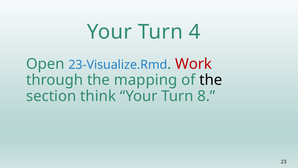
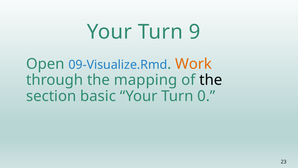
4: 4 -> 9 (195, 32)
23-Visualize.Rmd: 23-Visualize.Rmd -> 09-Visualize.Rmd (118, 65)
Work colour: red -> orange (194, 64)
think: think -> basic (98, 96)
8: 8 -> 0 (206, 96)
